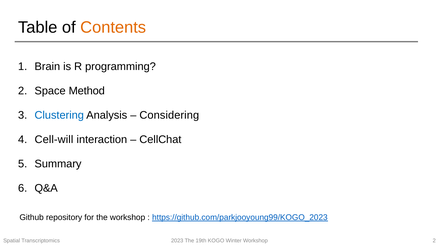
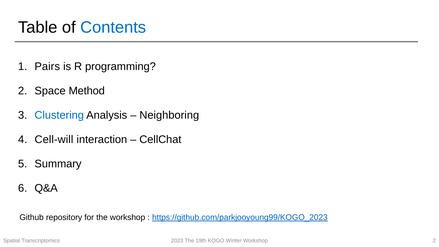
Contents colour: orange -> blue (113, 28)
Brain: Brain -> Pairs (47, 66)
Considering: Considering -> Neighboring (169, 115)
